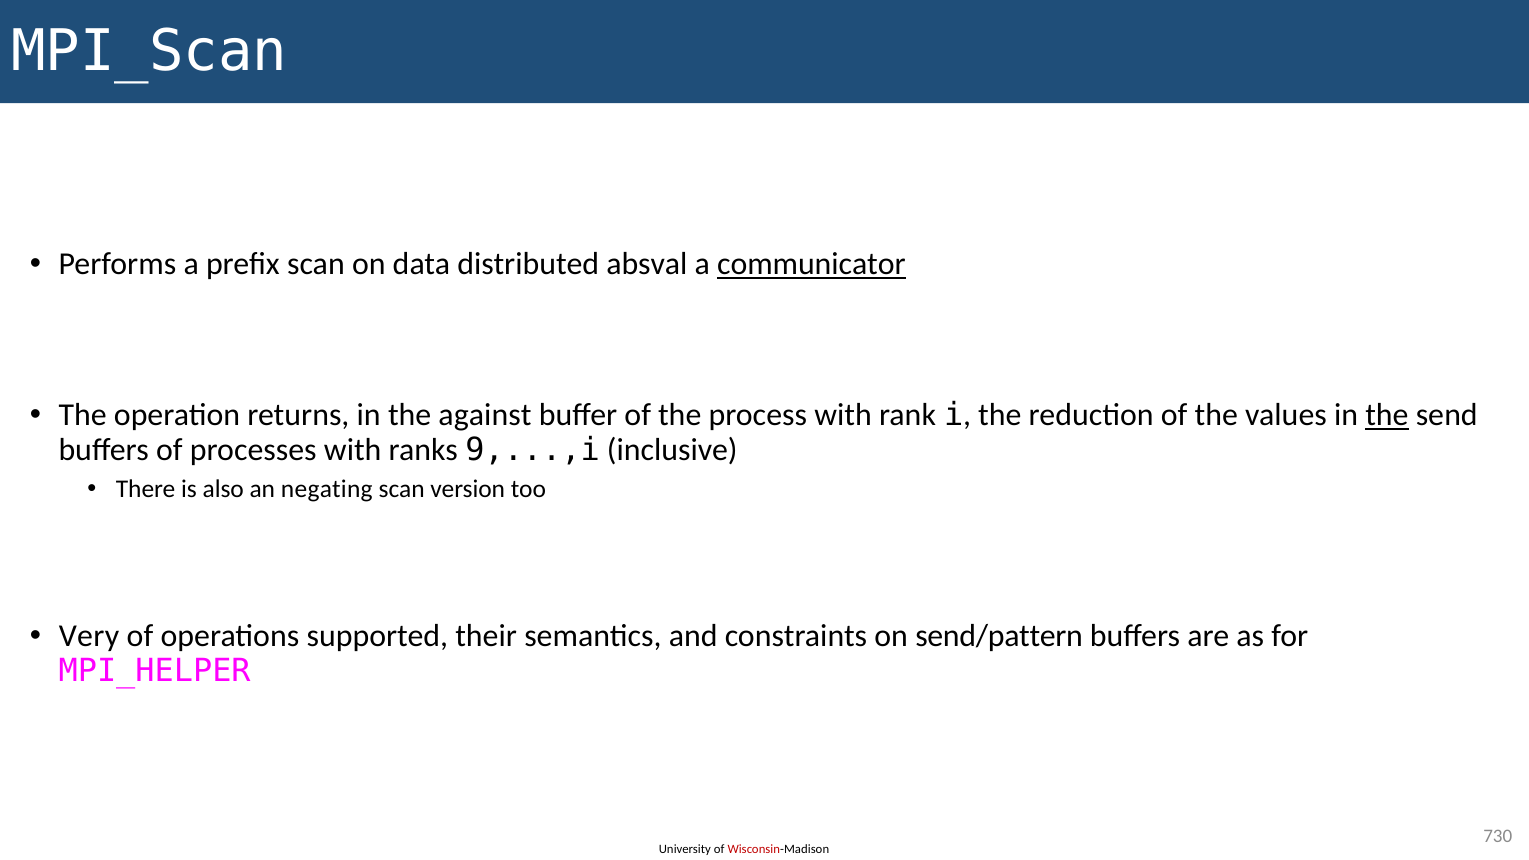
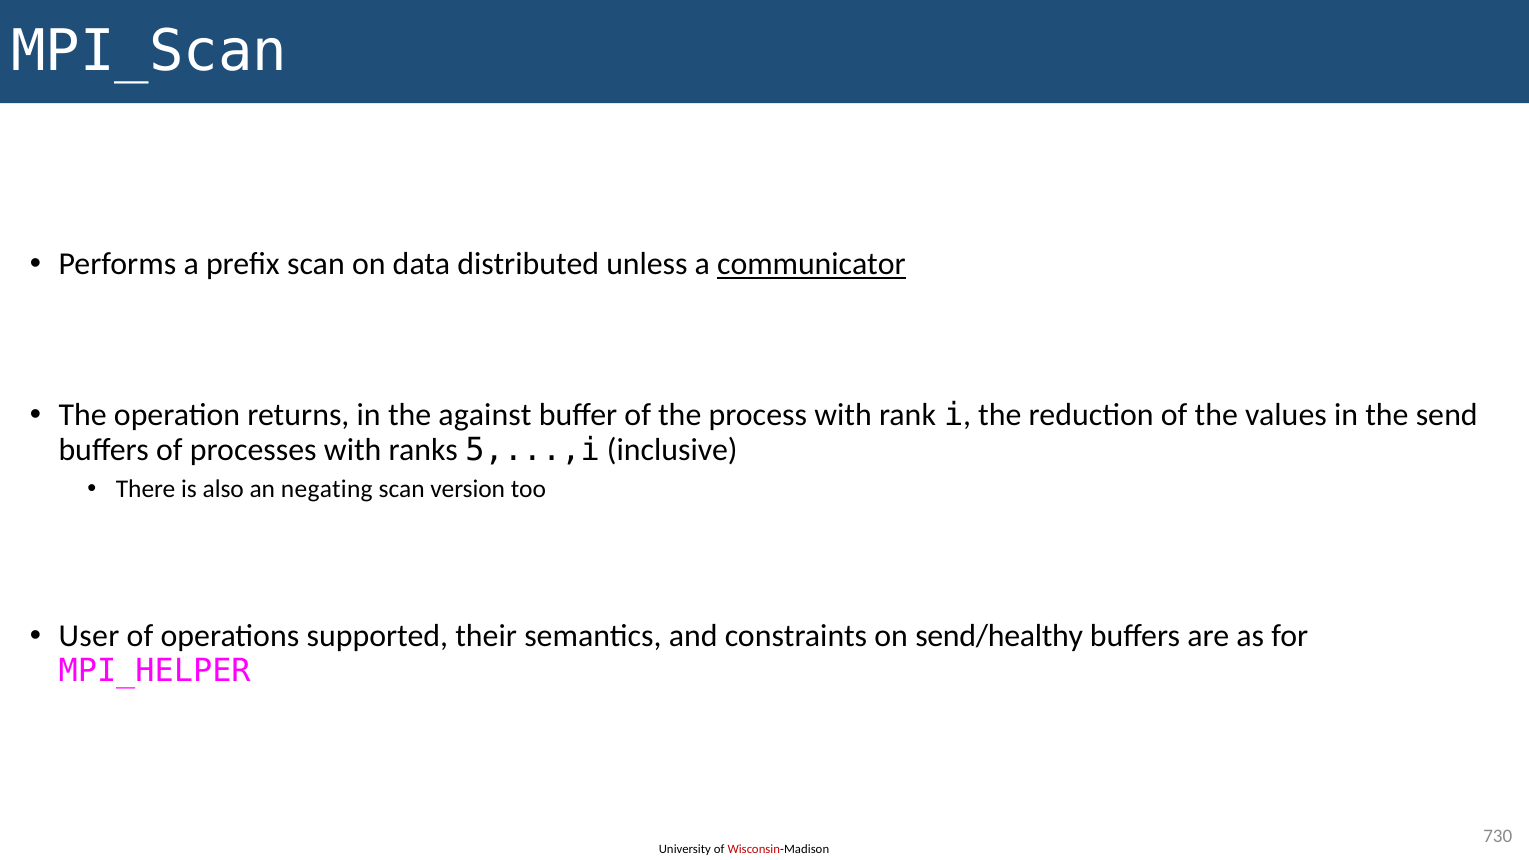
absval: absval -> unless (647, 264)
the underline: present -> none (1387, 415)
9,...,i: 9,...,i -> 5,...,i (533, 450)
Very: Very -> User (89, 636)
send/pattern: send/pattern -> send/healthy (999, 636)
